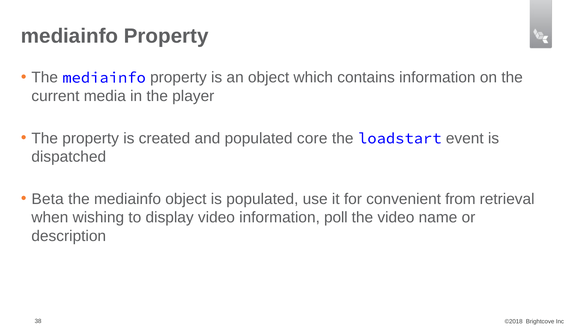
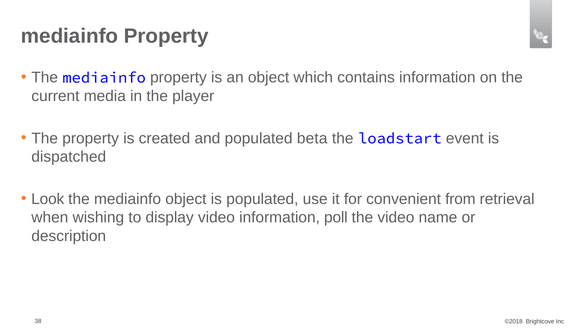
core: core -> beta (312, 138)
Beta: Beta -> Look (48, 199)
